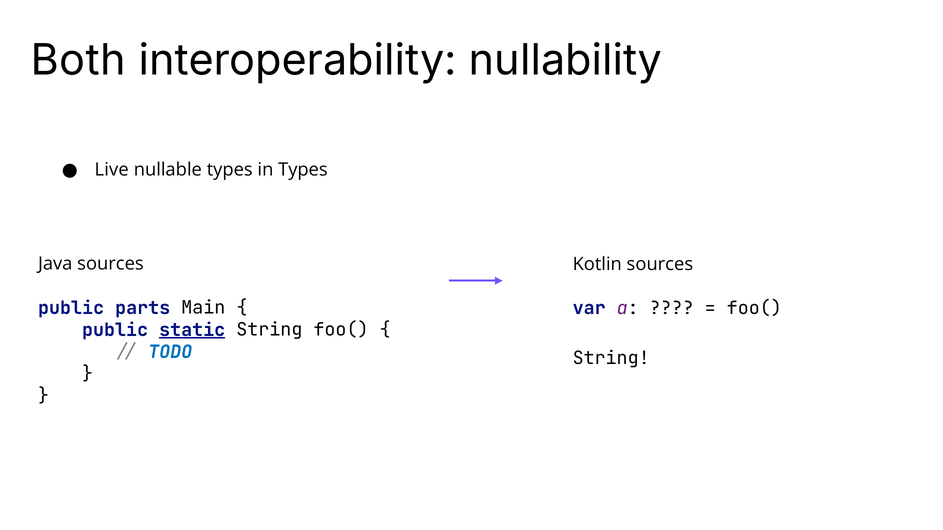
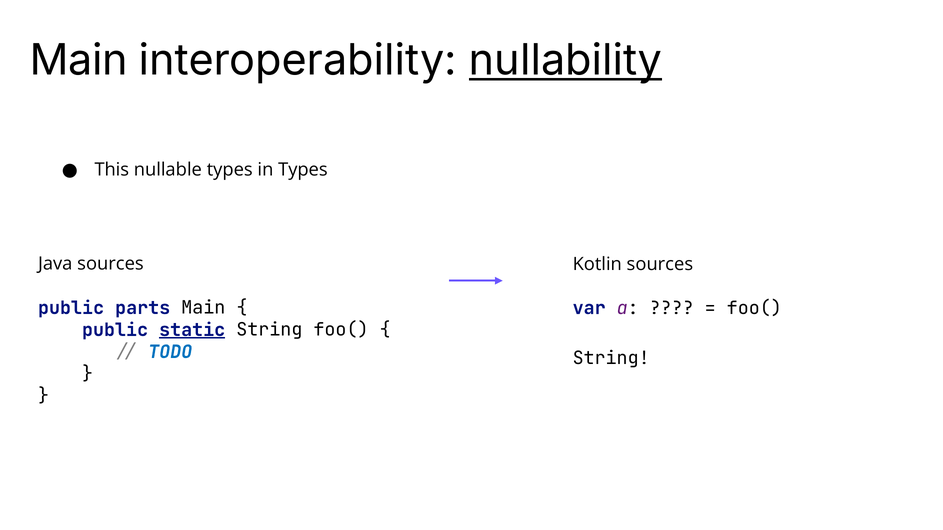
Both: Both -> Main (79, 61)
nullability underline: none -> present (565, 61)
Live: Live -> This (112, 170)
